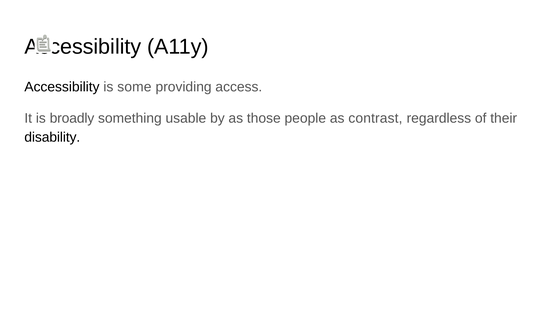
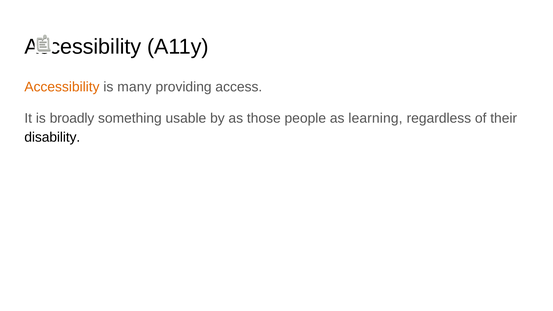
Accessibility colour: black -> orange (62, 87)
some: some -> many (134, 87)
contrast: contrast -> learning (375, 118)
